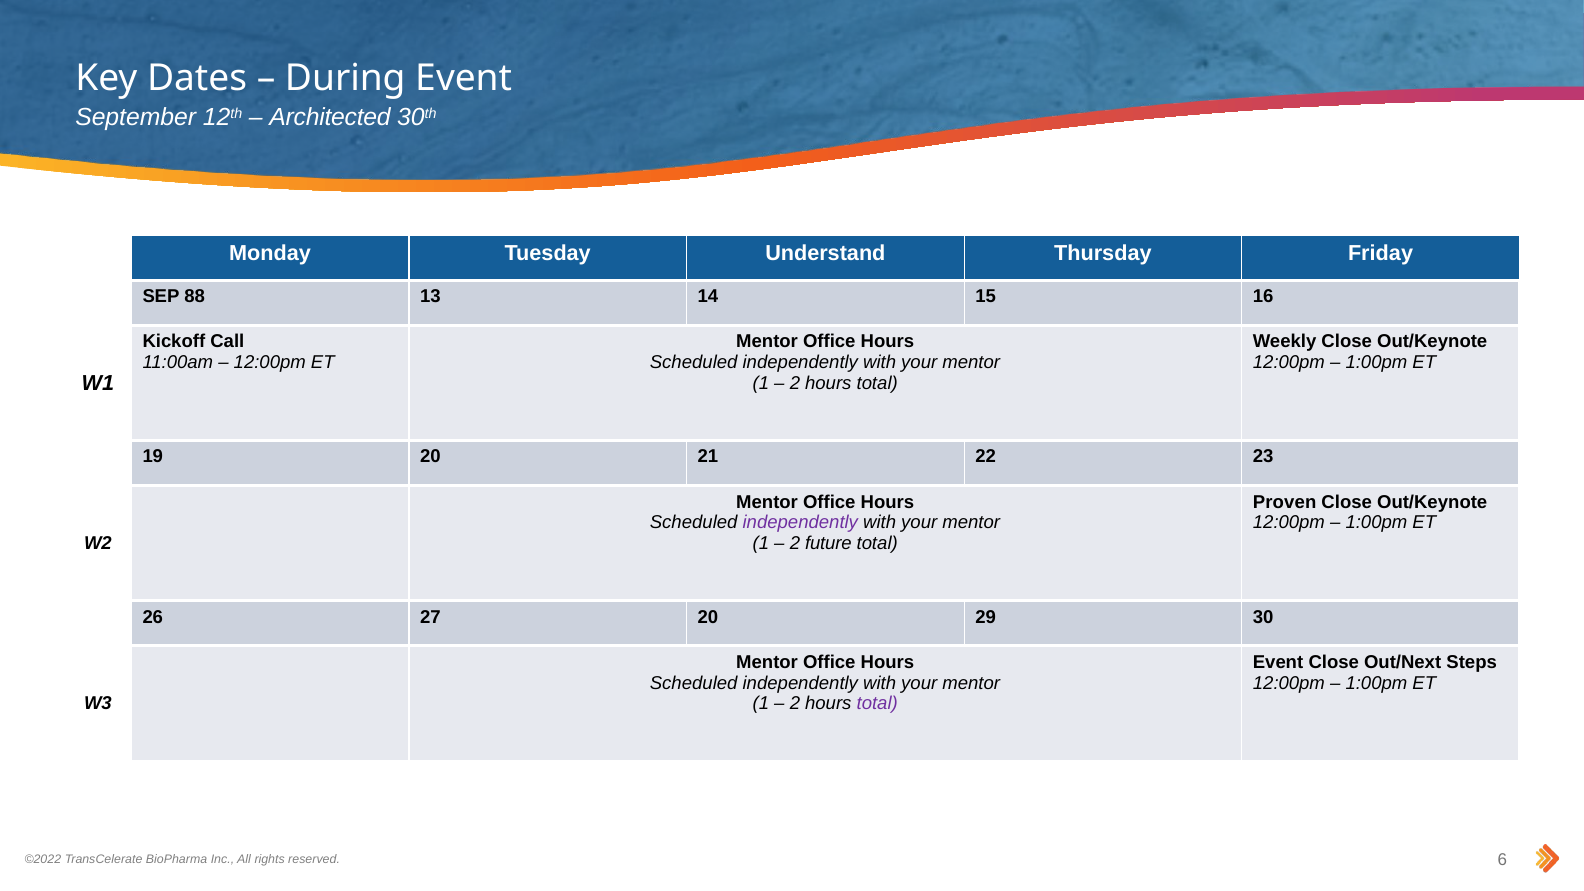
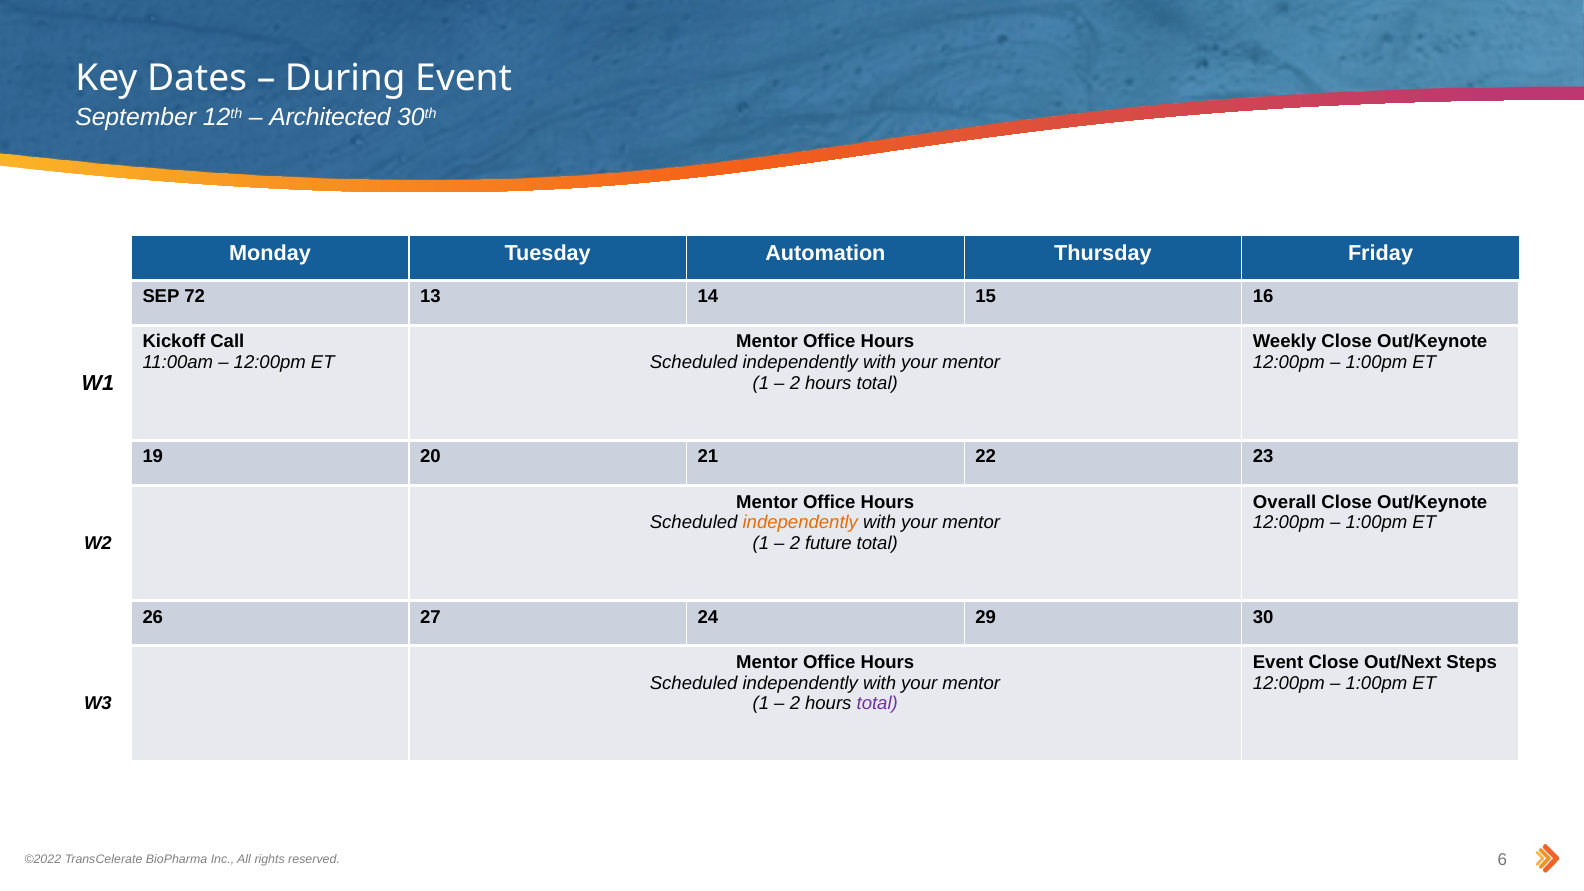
Understand: Understand -> Automation (825, 253)
88: 88 -> 72 (195, 297)
Proven: Proven -> Overall (1285, 502)
independently colour: purple -> orange (800, 523)
27 20: 20 -> 24 (708, 617)
